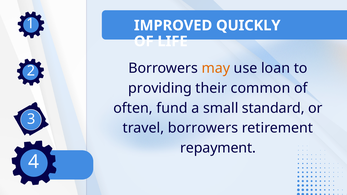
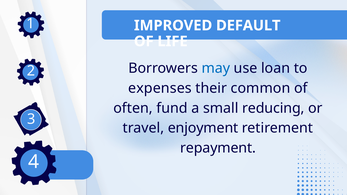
QUICKLY: QUICKLY -> DEFAULT (248, 26)
may colour: orange -> blue (216, 68)
providing: providing -> expenses (160, 88)
standard: standard -> reducing (273, 108)
travel borrowers: borrowers -> enjoyment (203, 128)
